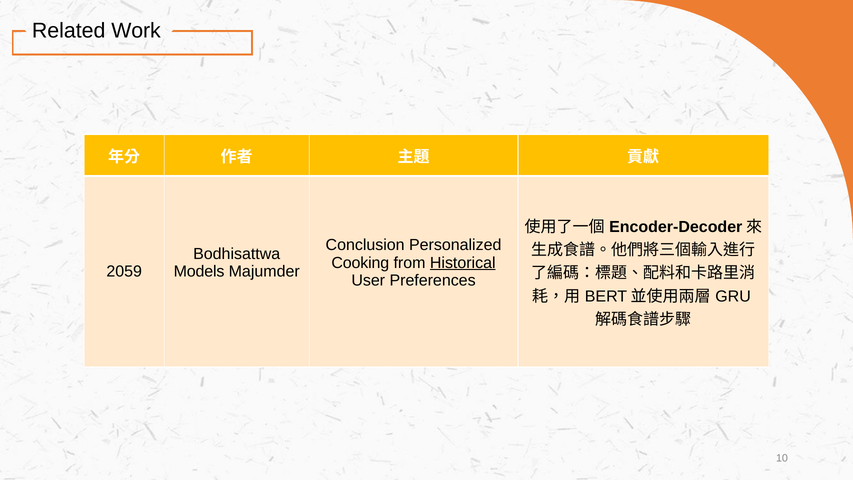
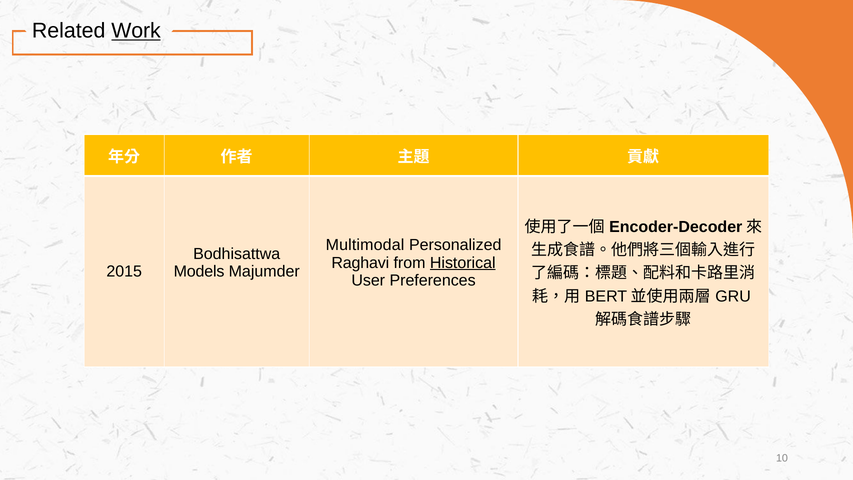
Work underline: none -> present (136, 31)
Conclusion: Conclusion -> Multimodal (365, 245)
Cooking: Cooking -> Raghavi (360, 263)
2059: 2059 -> 2015 (124, 272)
